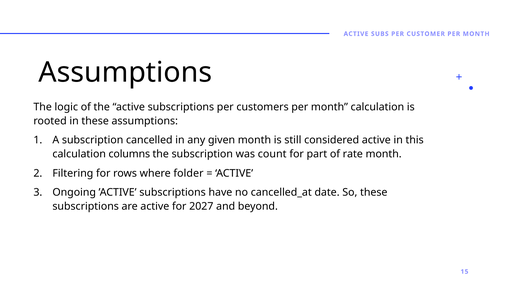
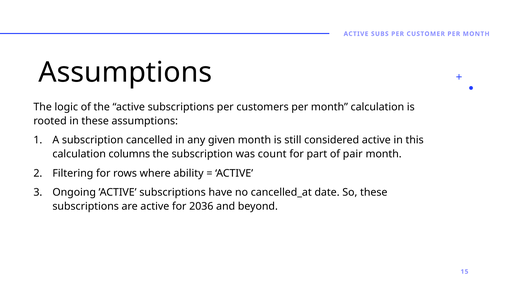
rate: rate -> pair (353, 154)
folder: folder -> ability (189, 173)
2027: 2027 -> 2036 (201, 207)
